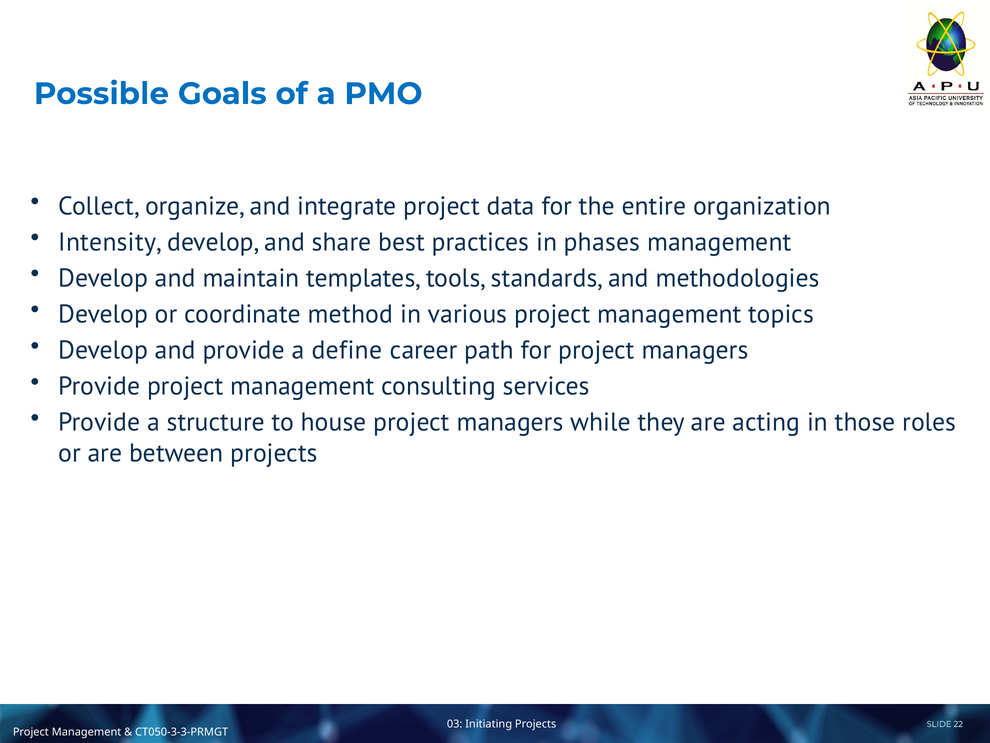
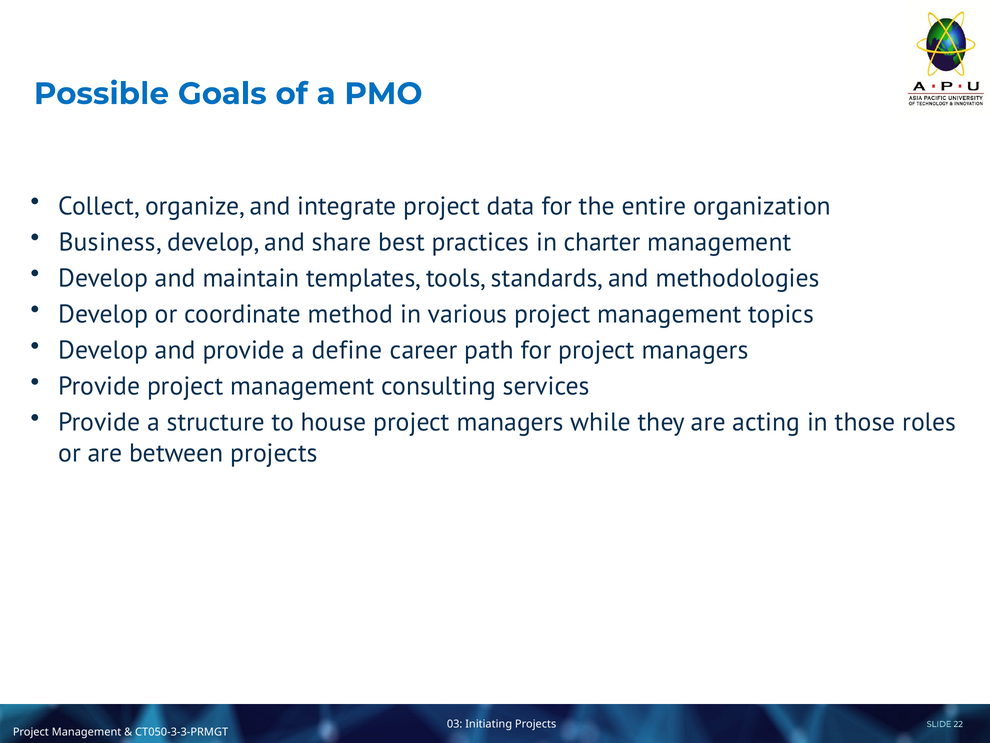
Intensity: Intensity -> Business (110, 242)
phases: phases -> charter (602, 242)
